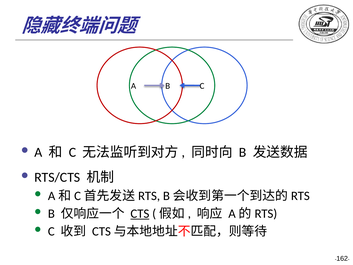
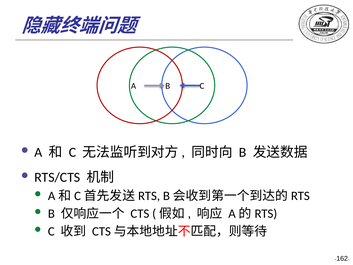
CTS underline: present -> none (140, 213)
